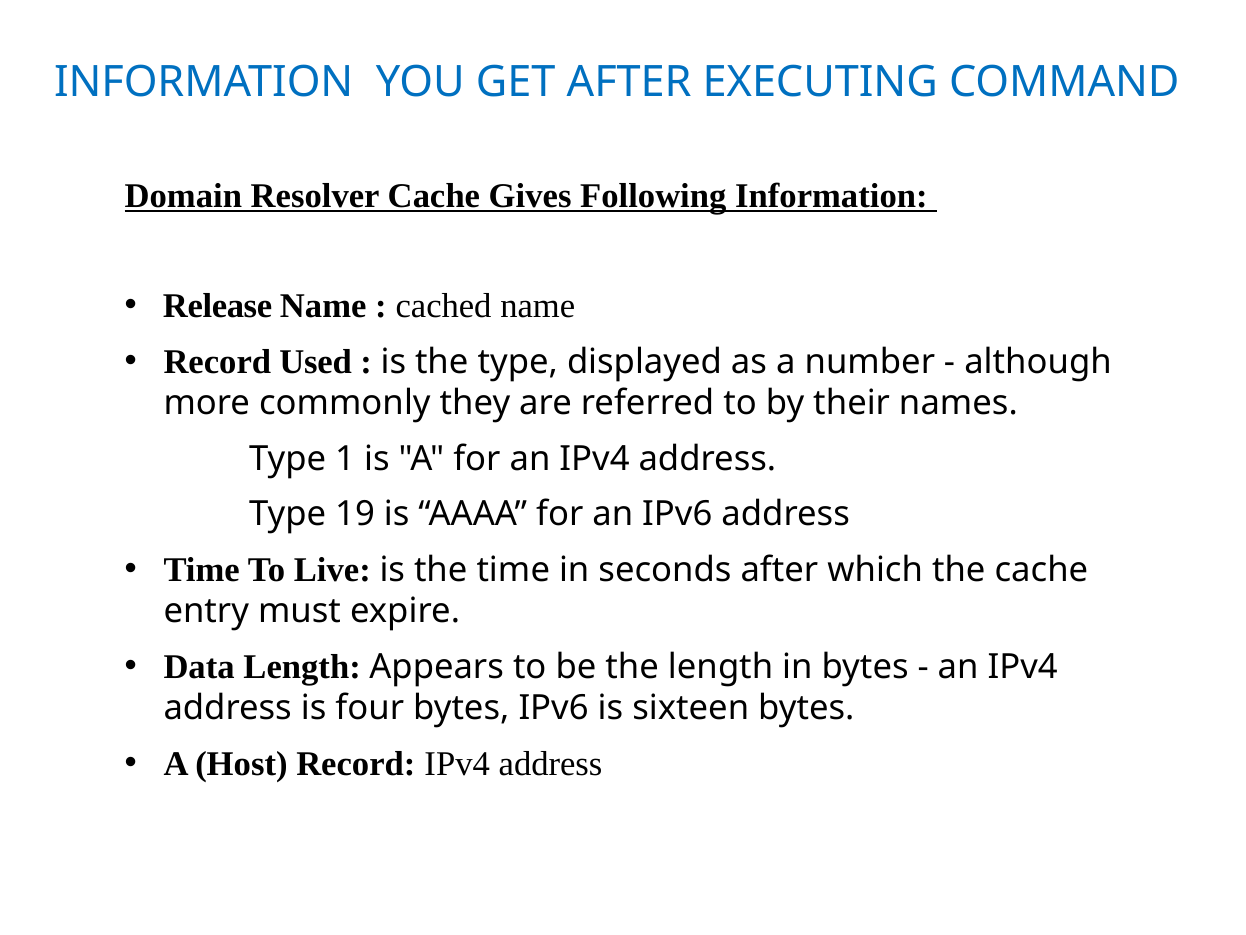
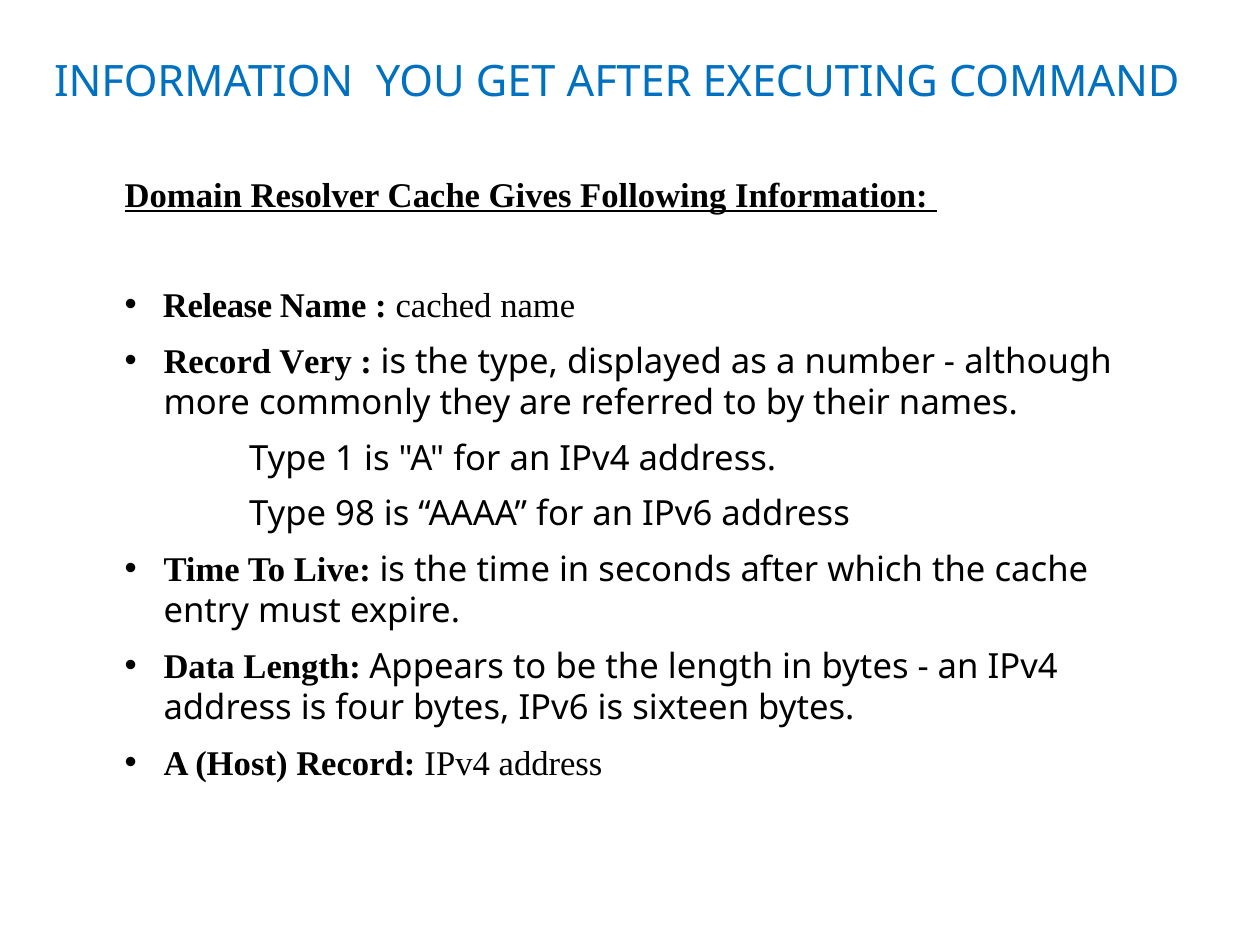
Used: Used -> Very (316, 362)
19: 19 -> 98 (355, 514)
